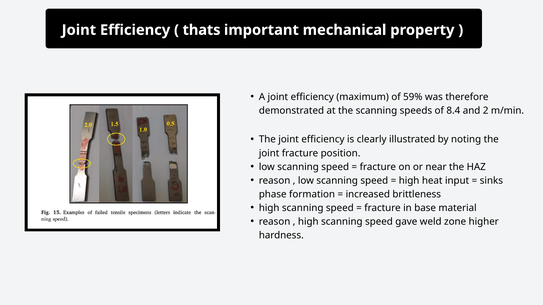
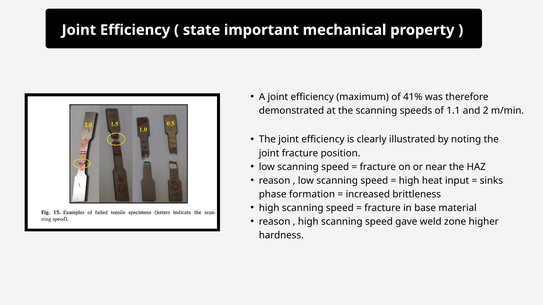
thats: thats -> state (202, 30)
59%: 59% -> 41% (413, 97)
8.4: 8.4 -> 1.1 (453, 111)
